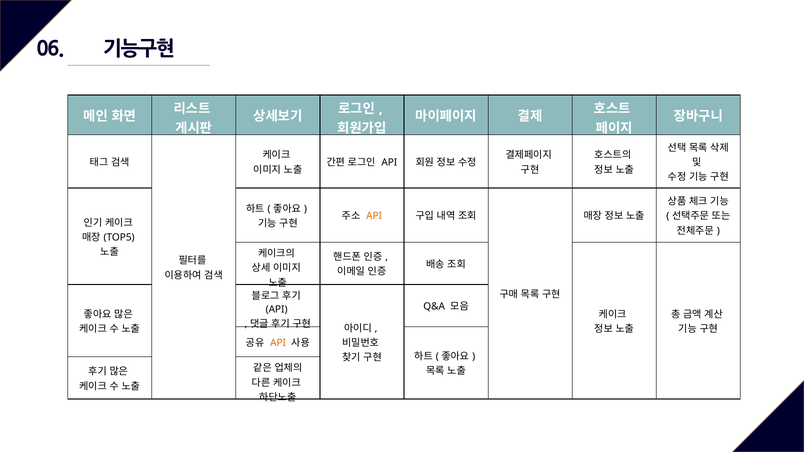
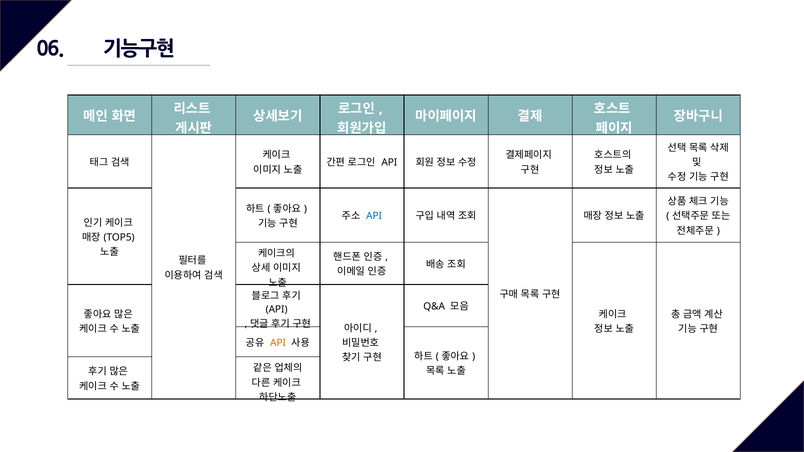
API colour: orange -> blue (374, 216)
